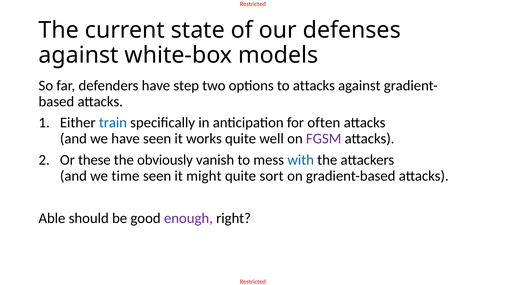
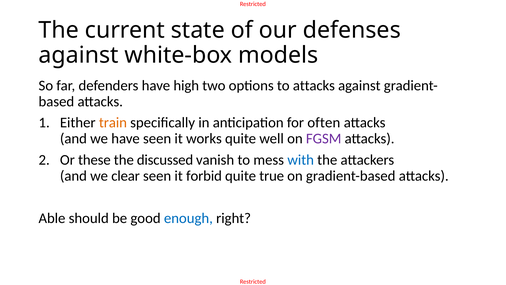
step: step -> high (186, 86)
train colour: blue -> orange (113, 123)
obviously: obviously -> discussed (165, 160)
time: time -> clear (126, 176)
might: might -> forbid (204, 176)
sort: sort -> true (272, 176)
enough colour: purple -> blue (188, 218)
